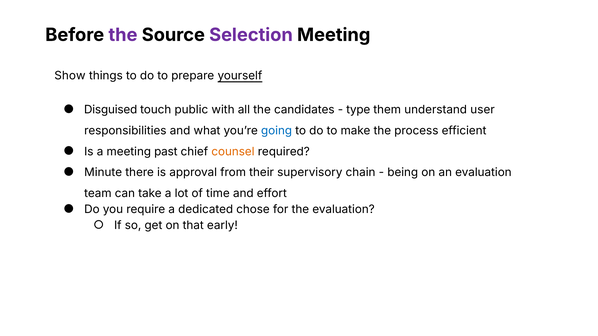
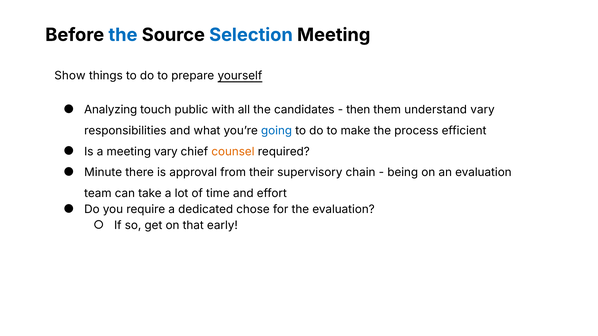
the colour: purple -> blue (123, 35)
Selection colour: purple -> blue (251, 35)
Disguised: Disguised -> Analyzing (111, 110)
type: type -> then (358, 110)
understand user: user -> vary (483, 110)
meeting past: past -> vary (166, 152)
